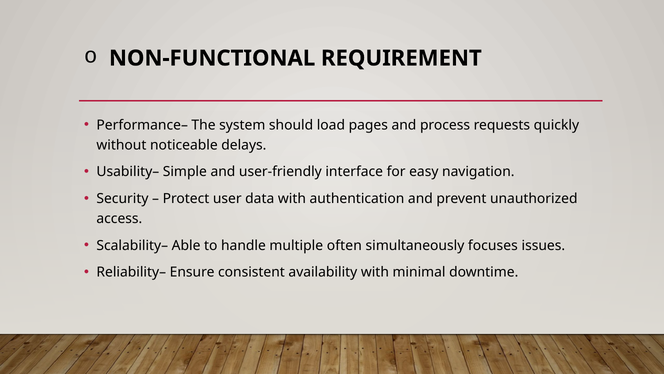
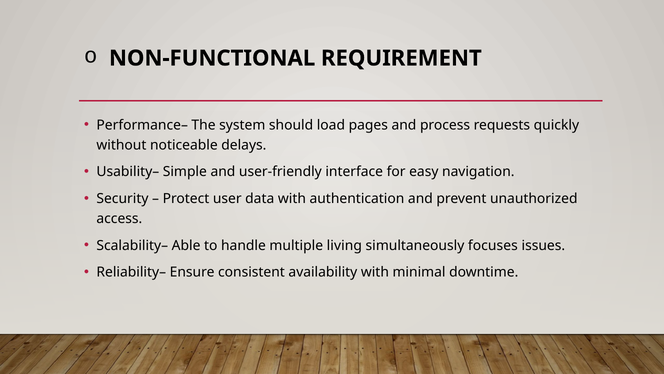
often: often -> living (344, 245)
